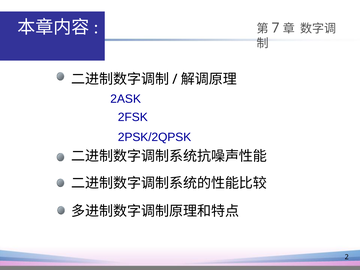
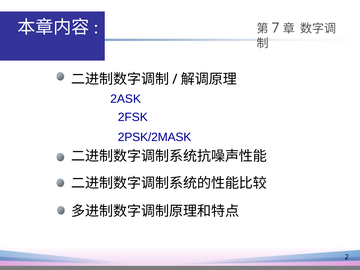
2PSK/2QPSK: 2PSK/2QPSK -> 2PSK/2MASK (155, 137)
